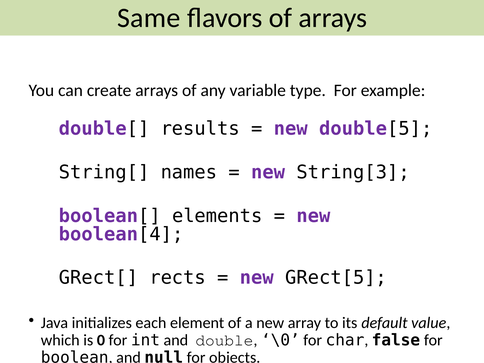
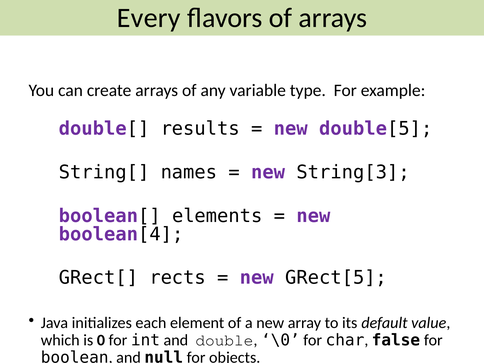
Same: Same -> Every (149, 18)
